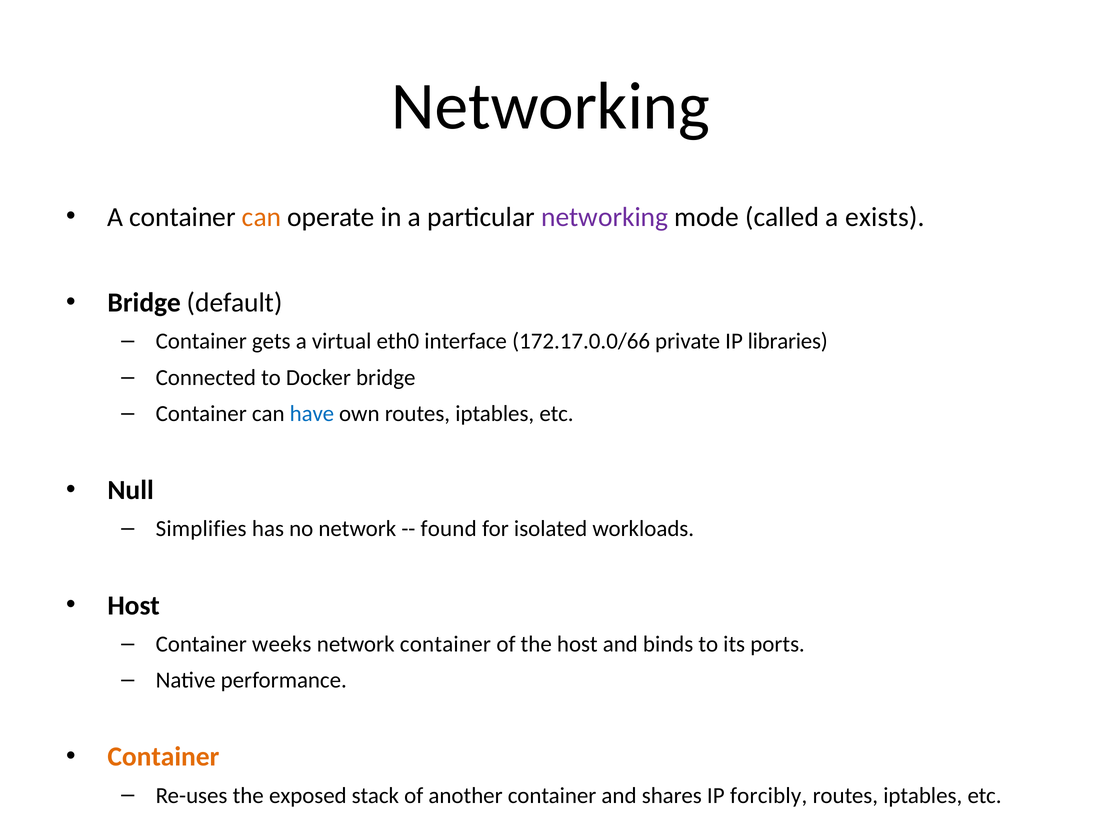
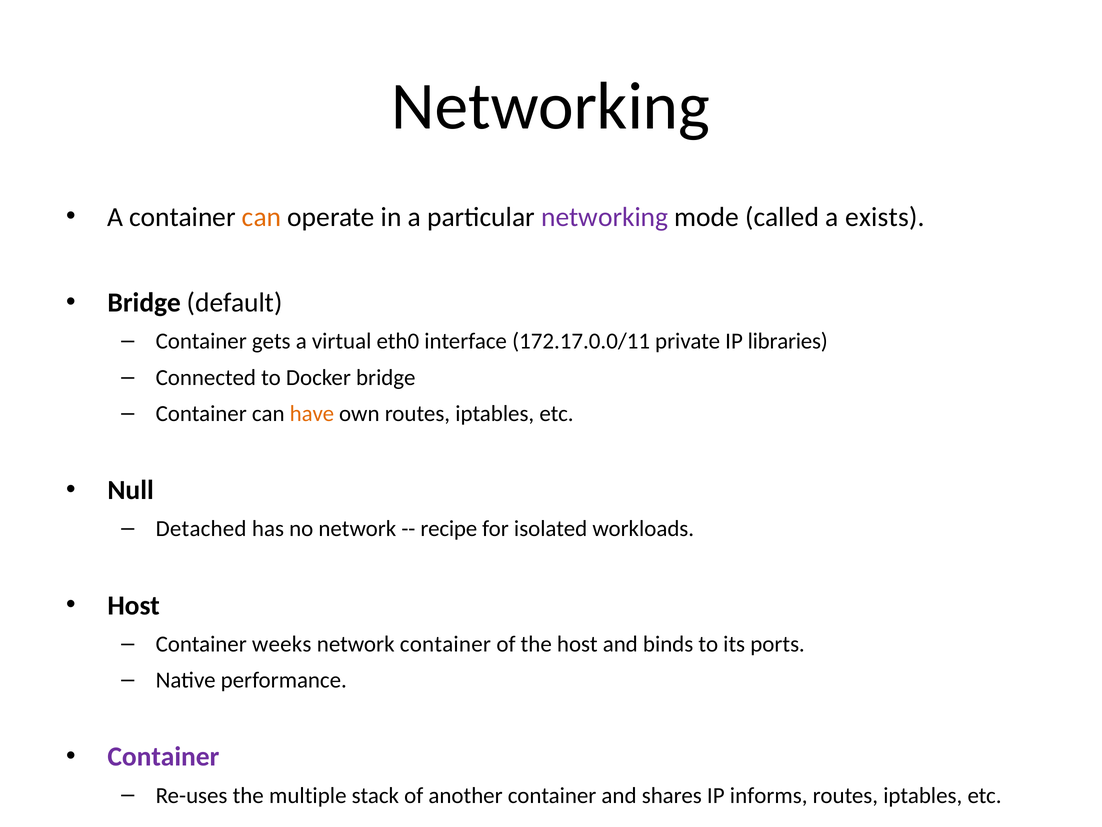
172.17.0.0/66: 172.17.0.0/66 -> 172.17.0.0/11 (581, 341)
have colour: blue -> orange (312, 413)
Simplifies: Simplifies -> Detached (201, 529)
found: found -> recipe (449, 529)
Container colour: orange -> purple (163, 756)
exposed: exposed -> multiple (308, 795)
forcibly: forcibly -> informs (769, 795)
